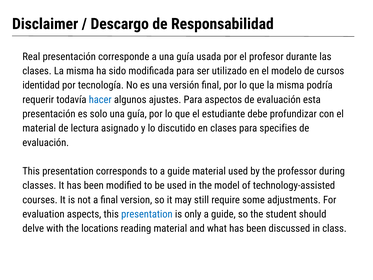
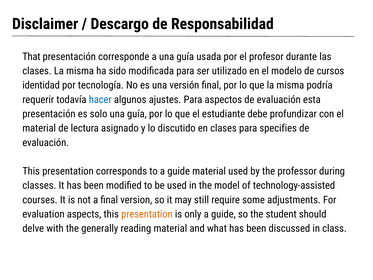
Real: Real -> That (31, 57)
presentation colour: blue -> orange (147, 214)
locations: locations -> generally (100, 228)
